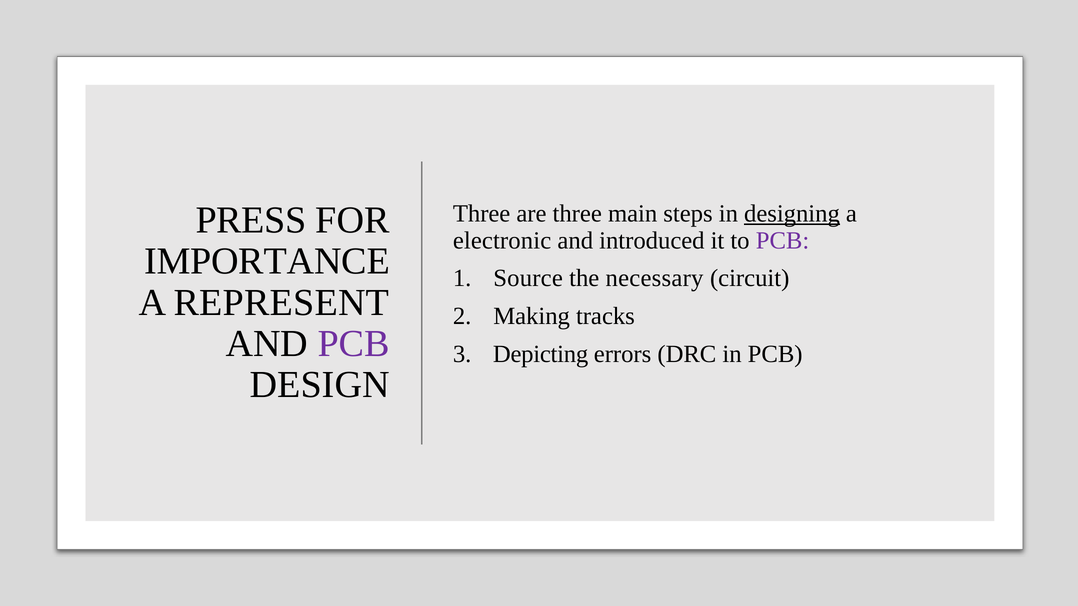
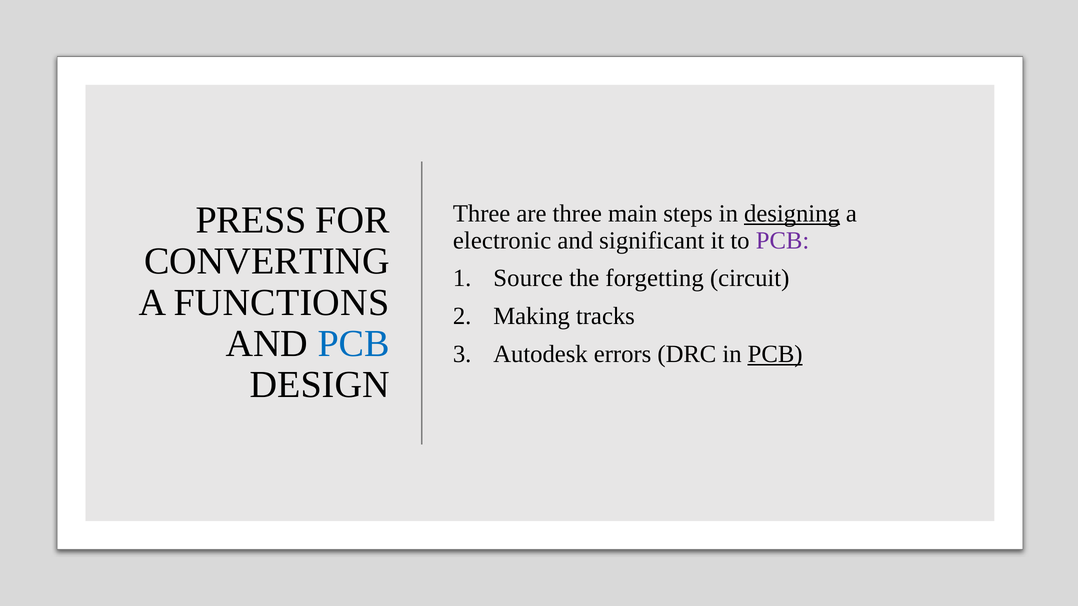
introduced: introduced -> significant (652, 241)
IMPORTANCE: IMPORTANCE -> CONVERTING (267, 262)
necessary: necessary -> forgetting (655, 278)
REPRESENT: REPRESENT -> FUNCTIONS (281, 303)
PCB colour: purple -> blue (354, 344)
Depicting: Depicting -> Autodesk (540, 354)
PCB underline: none -> present (775, 354)
